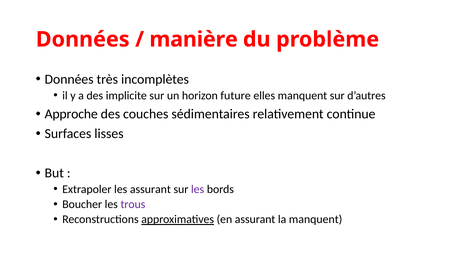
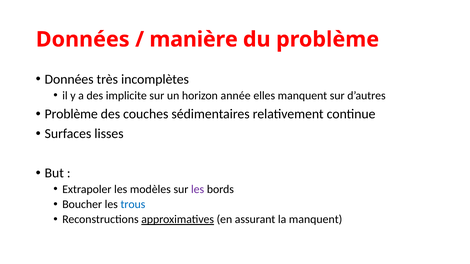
future: future -> année (236, 96)
Approche: Approche -> Problème (71, 114)
les assurant: assurant -> modèles (150, 189)
trous colour: purple -> blue (133, 205)
